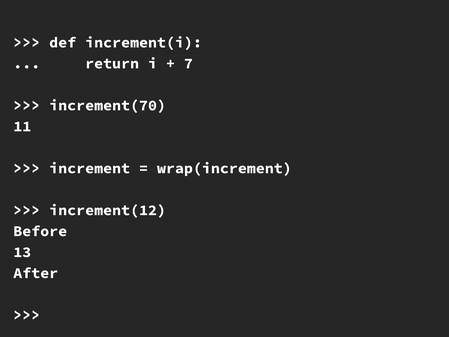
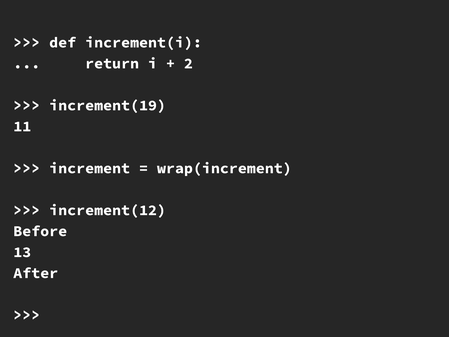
7: 7 -> 2 (188, 63)
increment(70: increment(70 -> increment(19 (108, 105)
